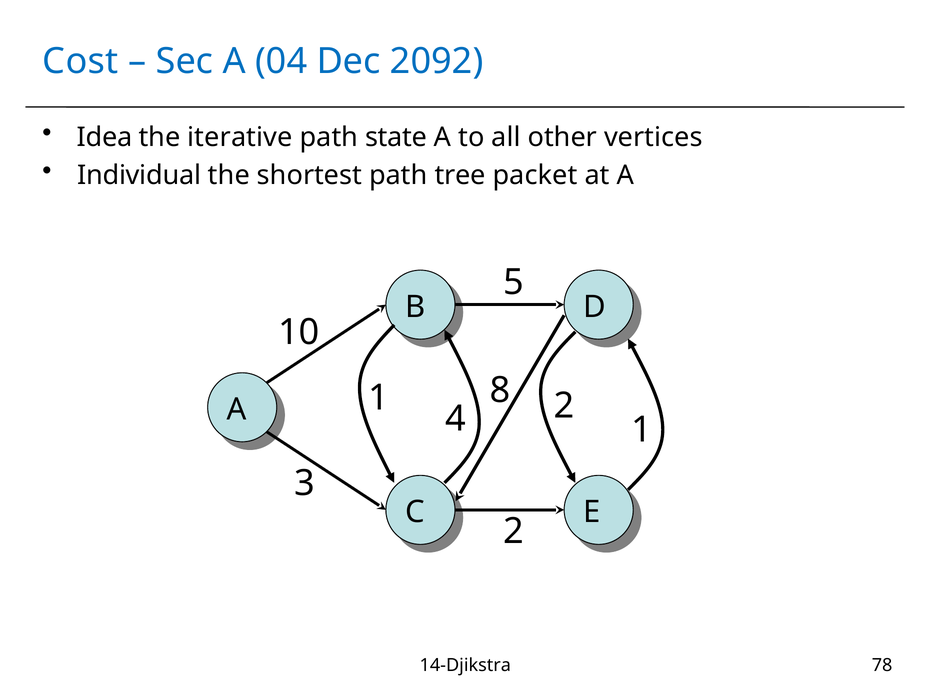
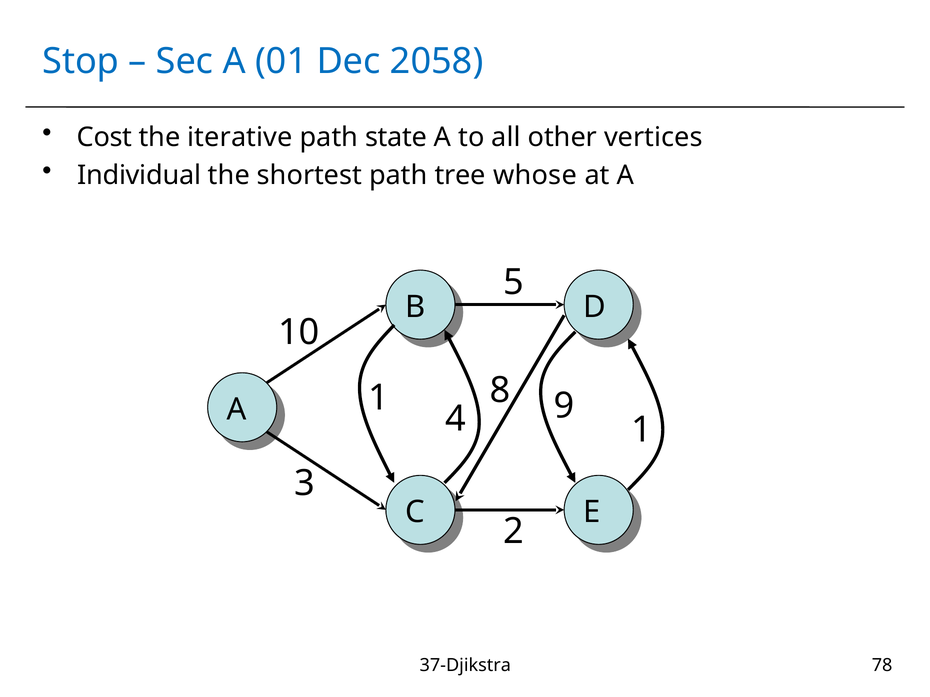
Cost: Cost -> Stop (81, 61)
04: 04 -> 01 (281, 61)
2092: 2092 -> 2058 (437, 61)
Idea: Idea -> Cost (105, 137)
packet: packet -> whose (535, 175)
4 2: 2 -> 9 (564, 406)
14-Djikstra: 14-Djikstra -> 37-Djikstra (465, 666)
